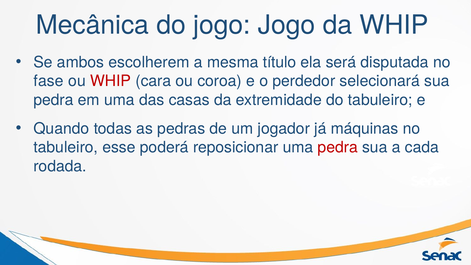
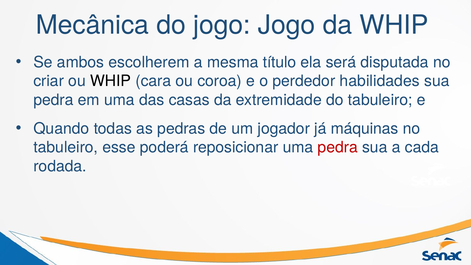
fase: fase -> criar (49, 81)
WHIP colour: red -> black (111, 81)
selecionará: selecionará -> habilidades (380, 81)
